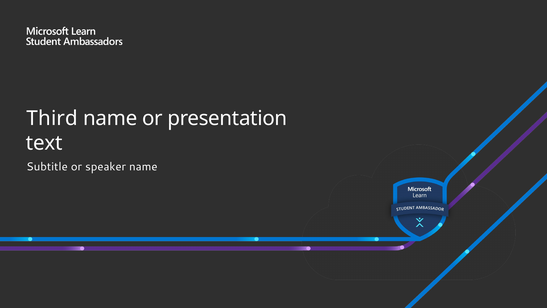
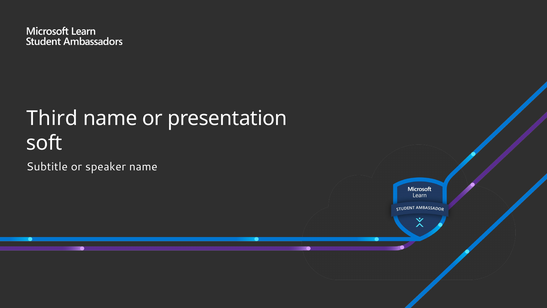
text: text -> soft (44, 143)
